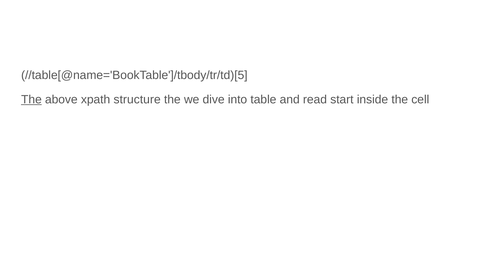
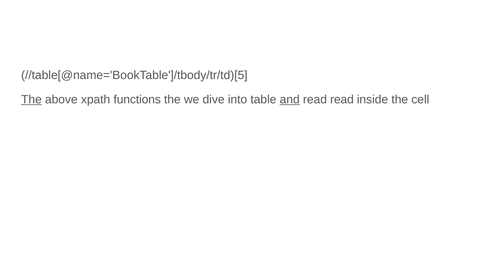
structure: structure -> functions (137, 100)
and underline: none -> present (290, 100)
read start: start -> read (342, 100)
